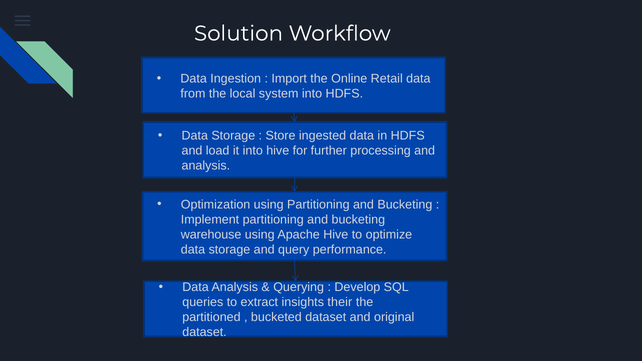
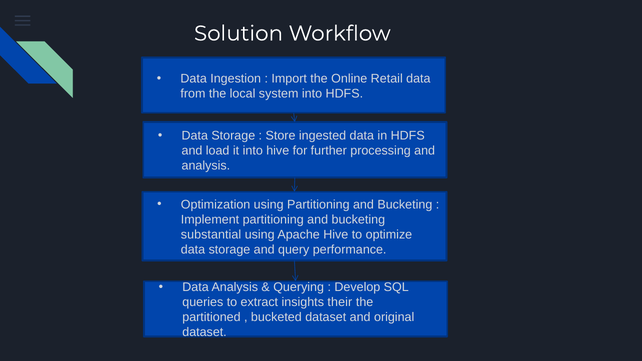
warehouse: warehouse -> substantial (211, 235)
